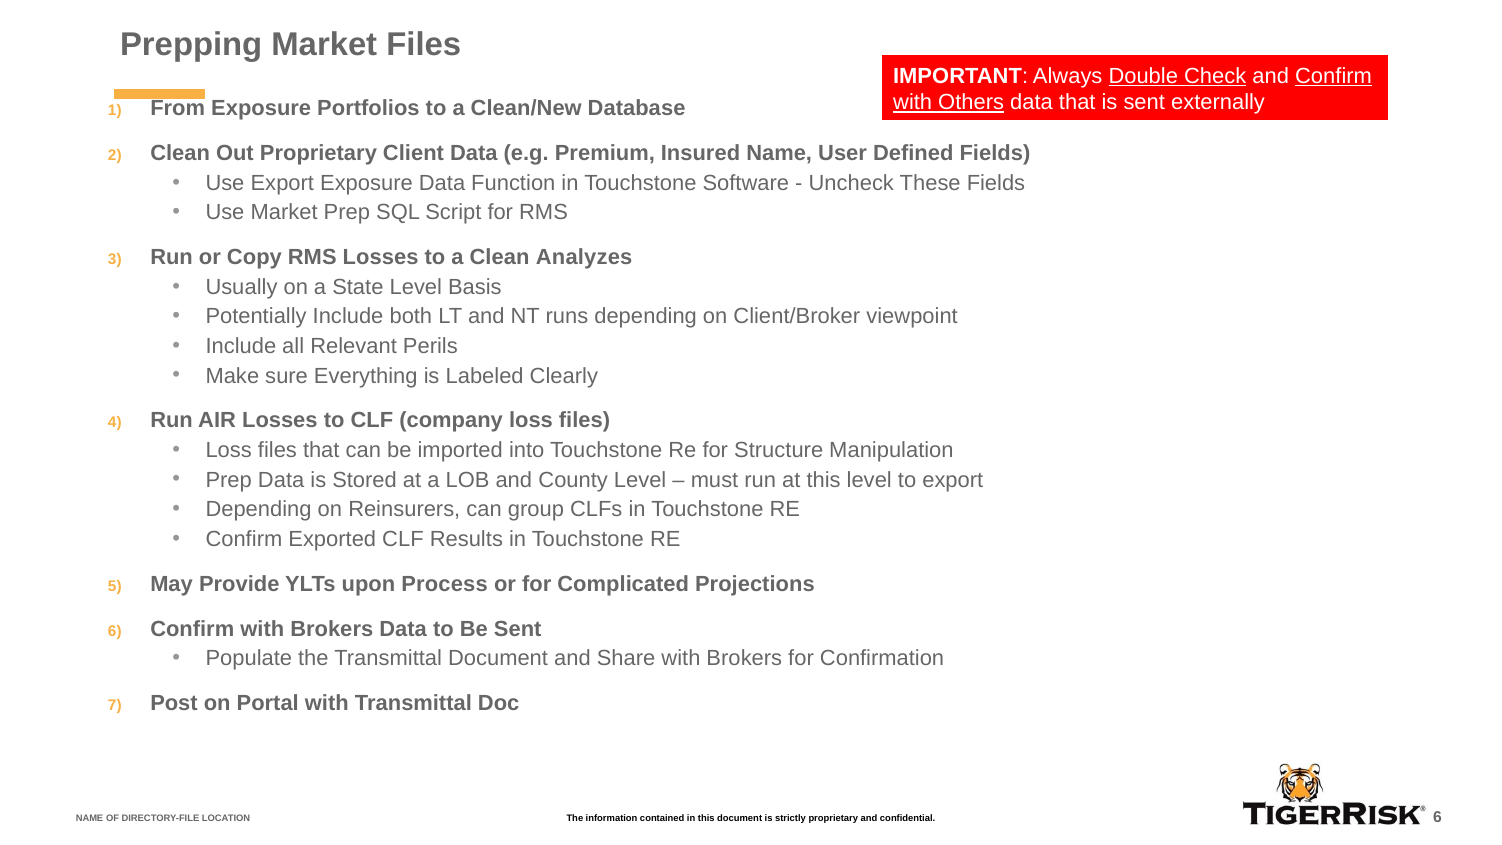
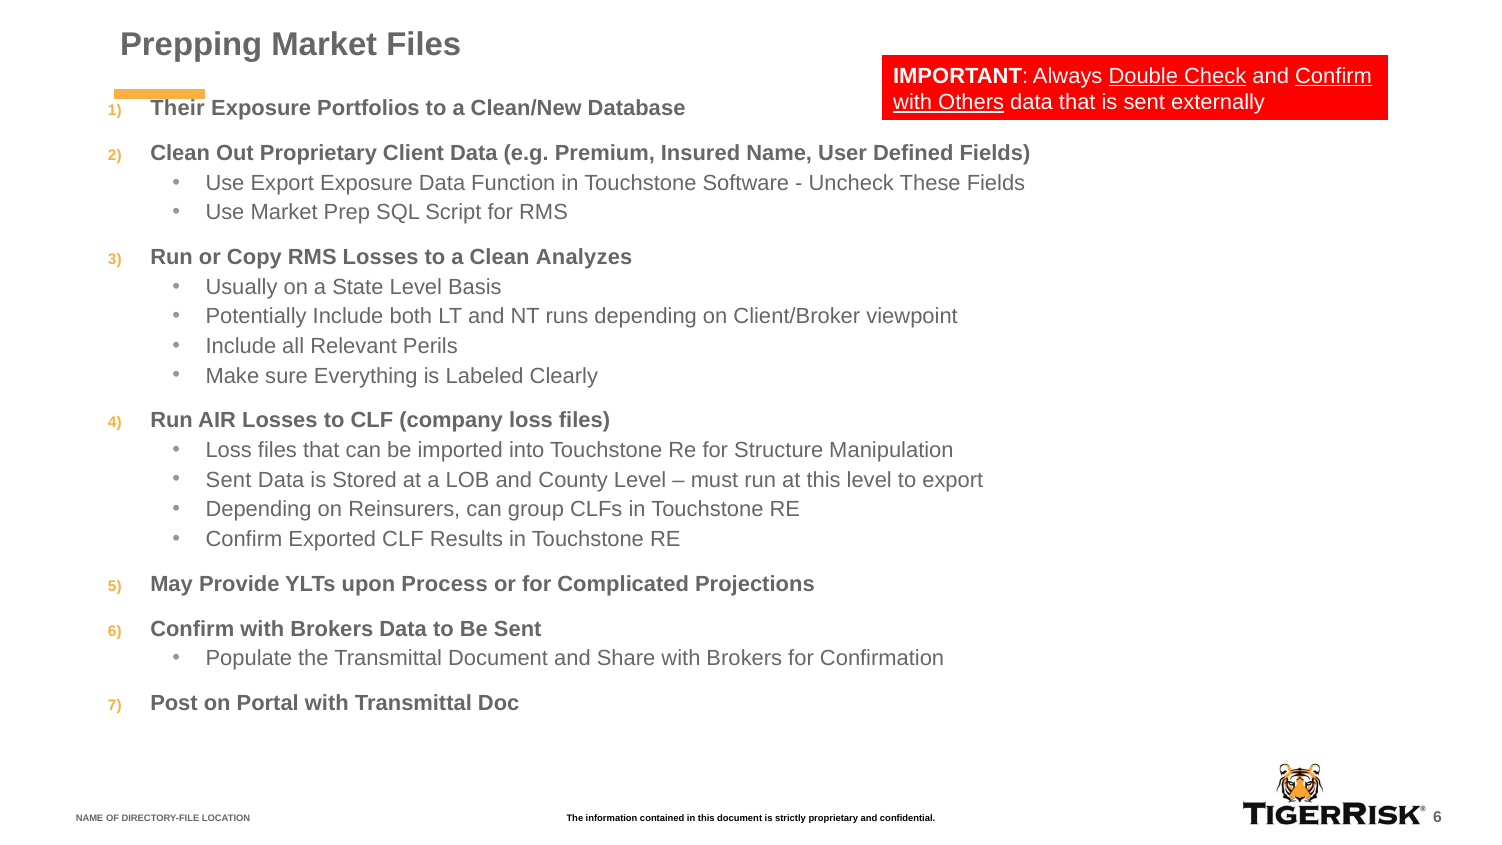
From: From -> Their (178, 108)
Prep: Prep -> Sent (229, 480)
